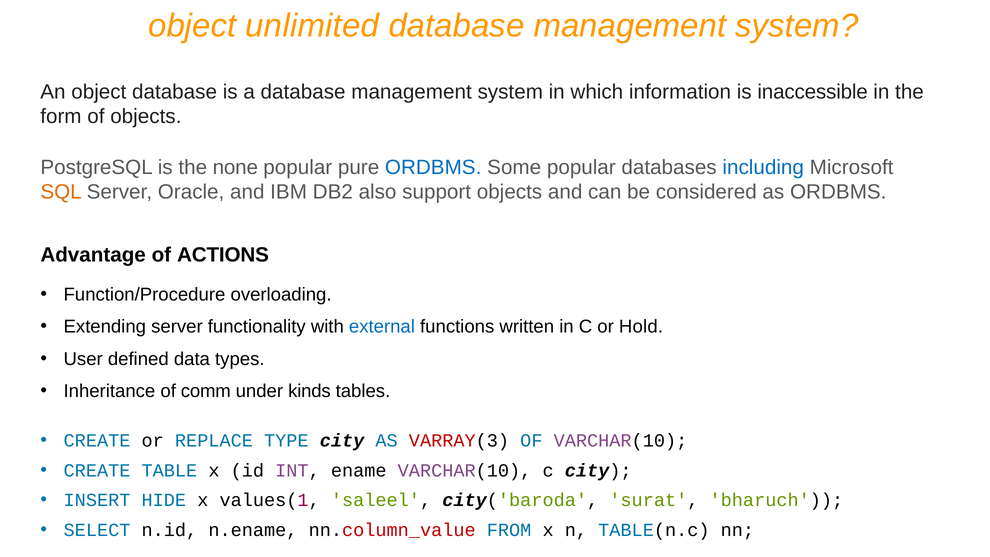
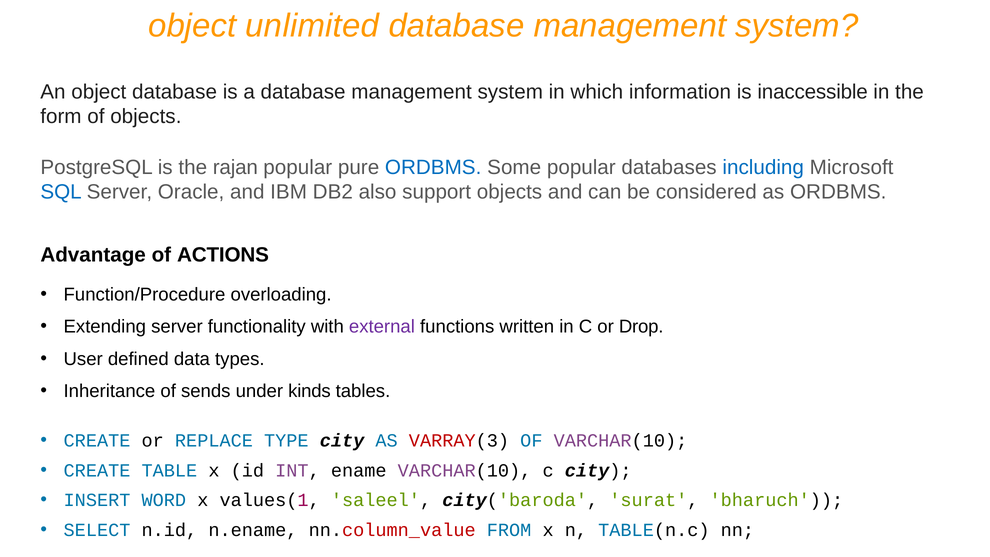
none: none -> rajan (235, 167)
SQL colour: orange -> blue (61, 192)
external colour: blue -> purple (382, 327)
Hold: Hold -> Drop (641, 327)
comm: comm -> sends (206, 391)
HIDE: HIDE -> WORD (164, 500)
